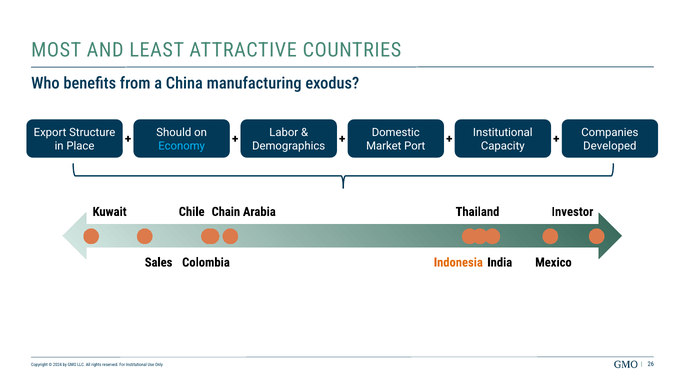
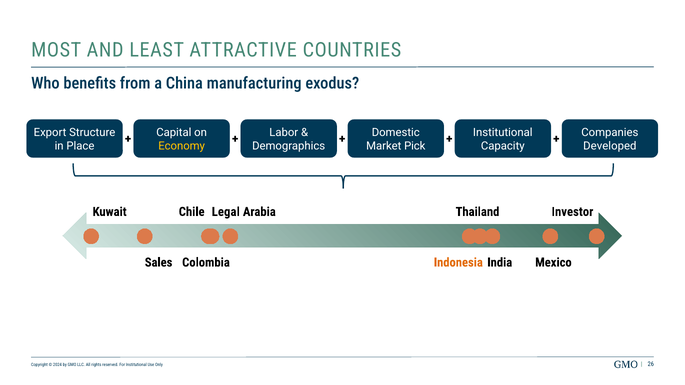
Should: Should -> Capital (174, 133)
Economy colour: light blue -> yellow (182, 146)
Port: Port -> Pick (415, 146)
Chain: Chain -> Legal (226, 212)
